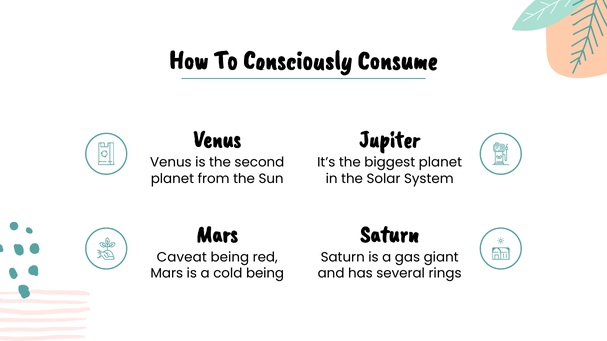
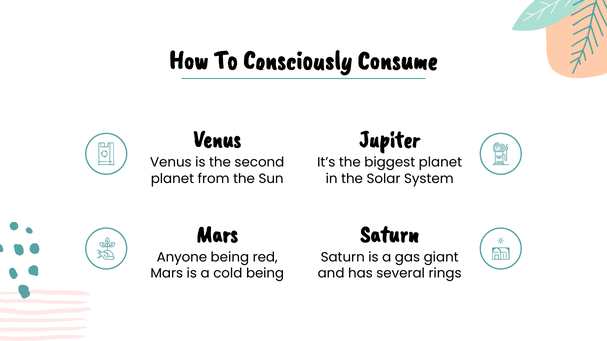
Caveat: Caveat -> Anyone (182, 258)
